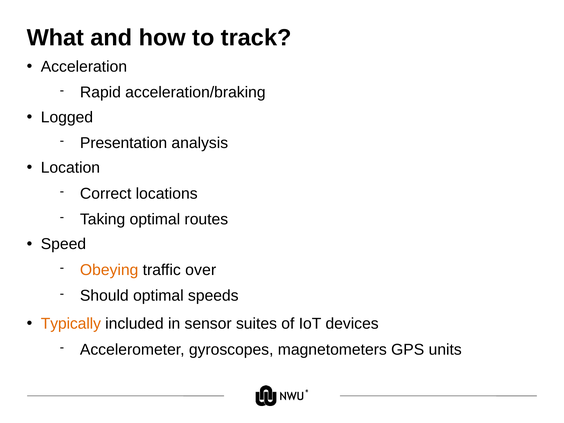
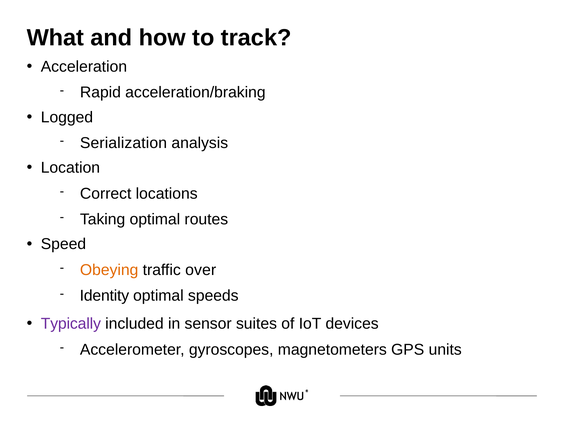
Presentation: Presentation -> Serialization (123, 143)
Should: Should -> Identity (104, 296)
Typically colour: orange -> purple (71, 324)
